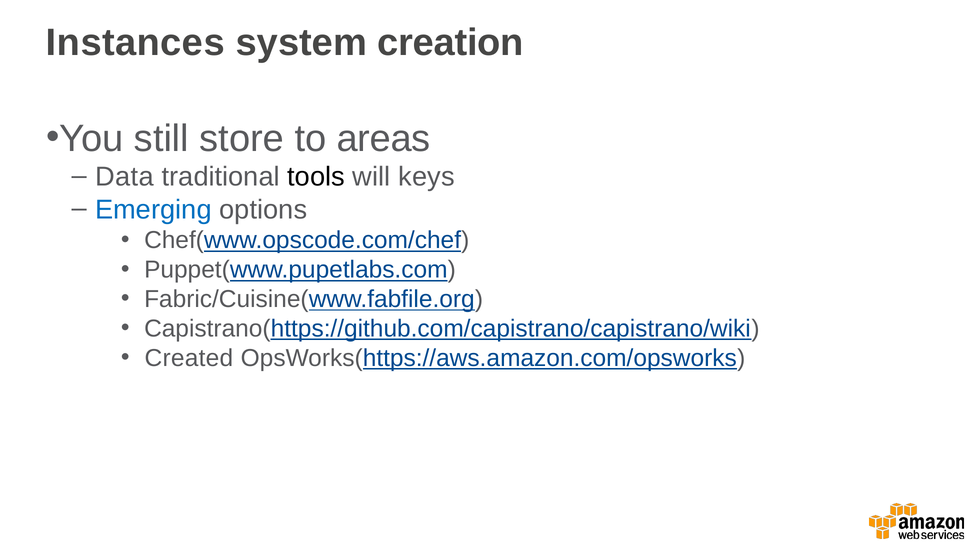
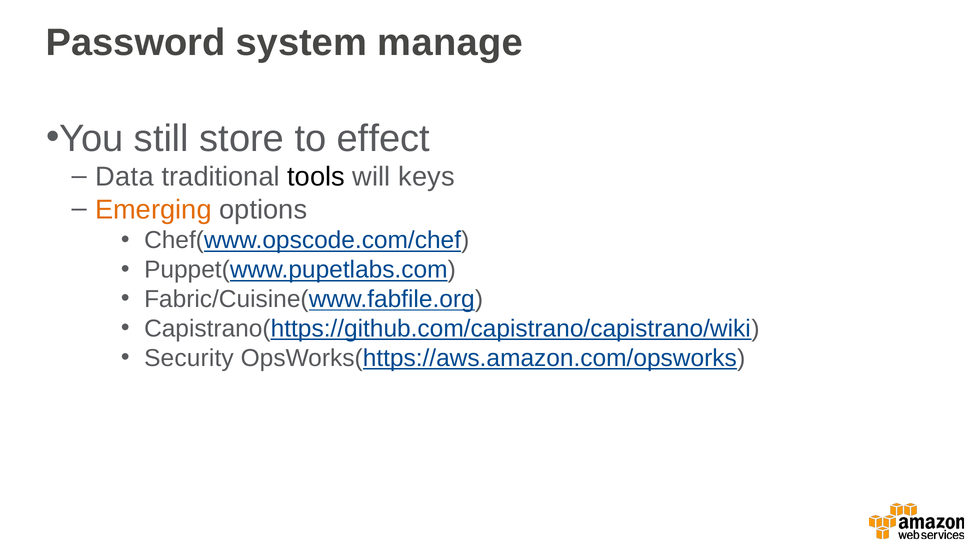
Instances: Instances -> Password (136, 43)
creation: creation -> manage (450, 43)
areas: areas -> effect (383, 139)
Emerging colour: blue -> orange (153, 210)
Created: Created -> Security (189, 358)
